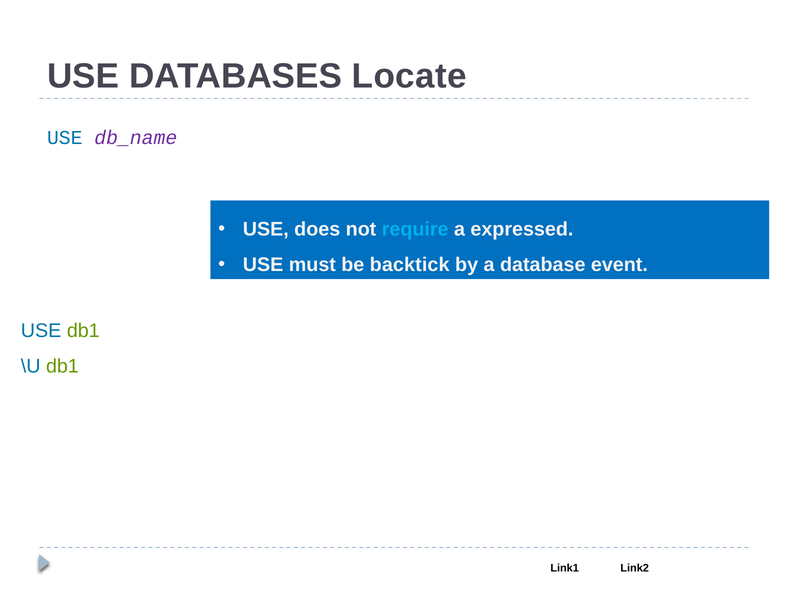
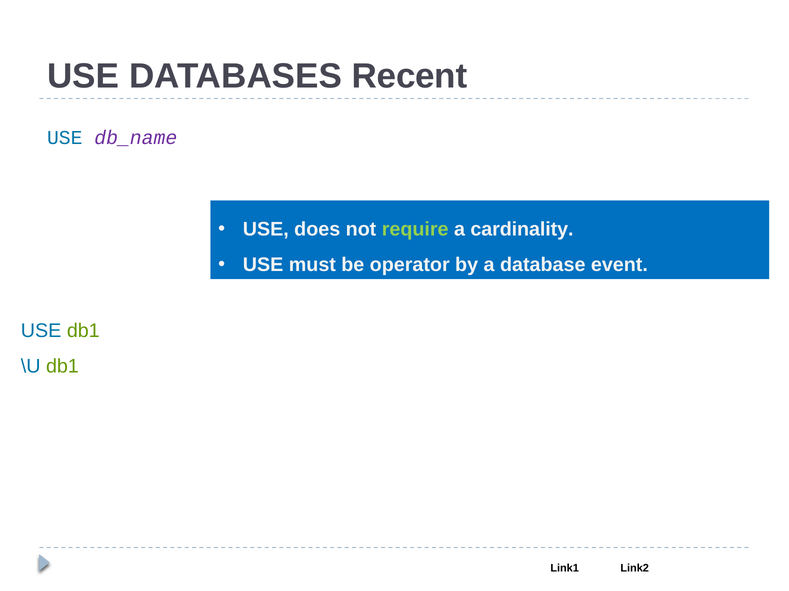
Locate: Locate -> Recent (410, 76)
require colour: light blue -> light green (415, 230)
expressed: expressed -> cardinality (522, 230)
backtick: backtick -> operator (410, 265)
